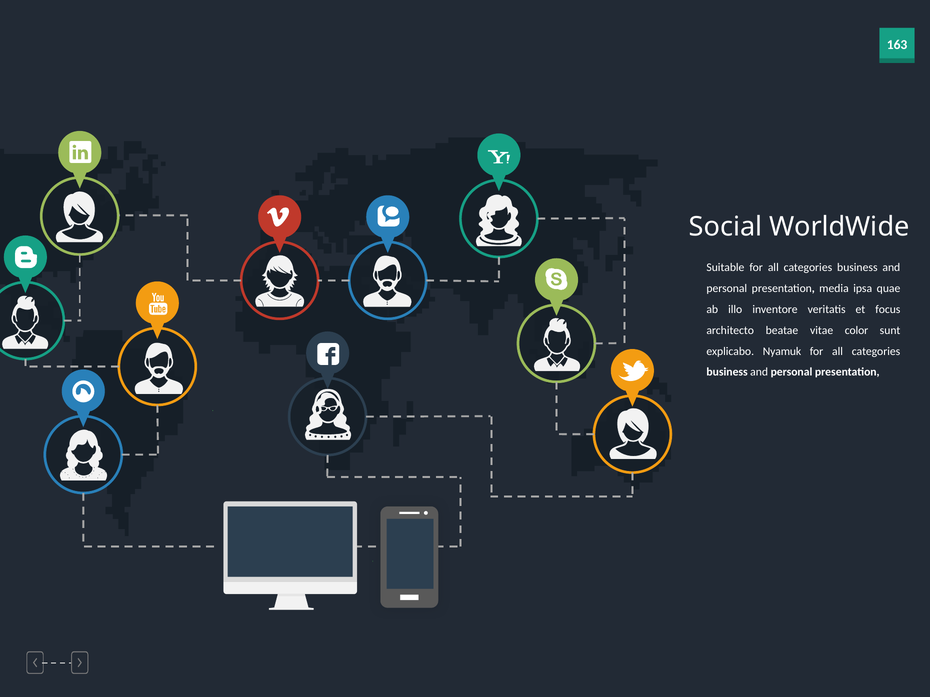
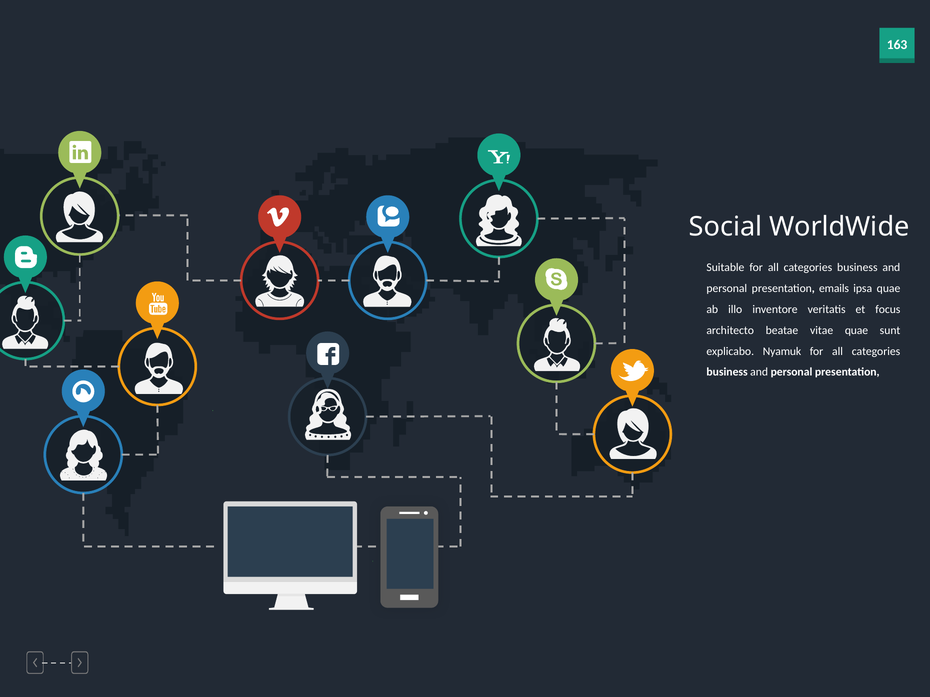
media: media -> emails (834, 288)
vitae color: color -> quae (856, 330)
